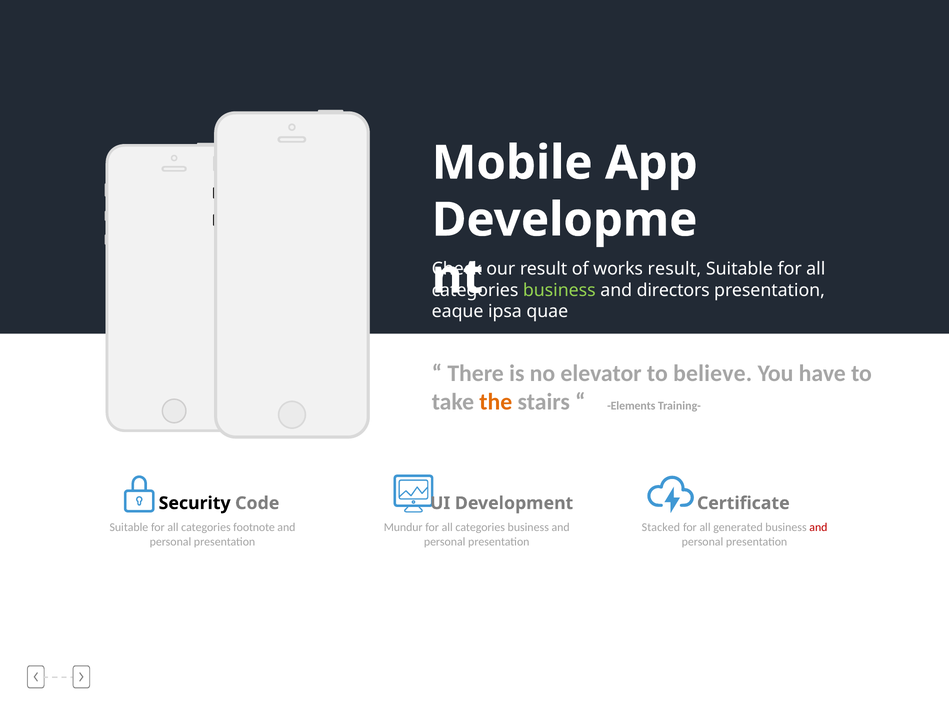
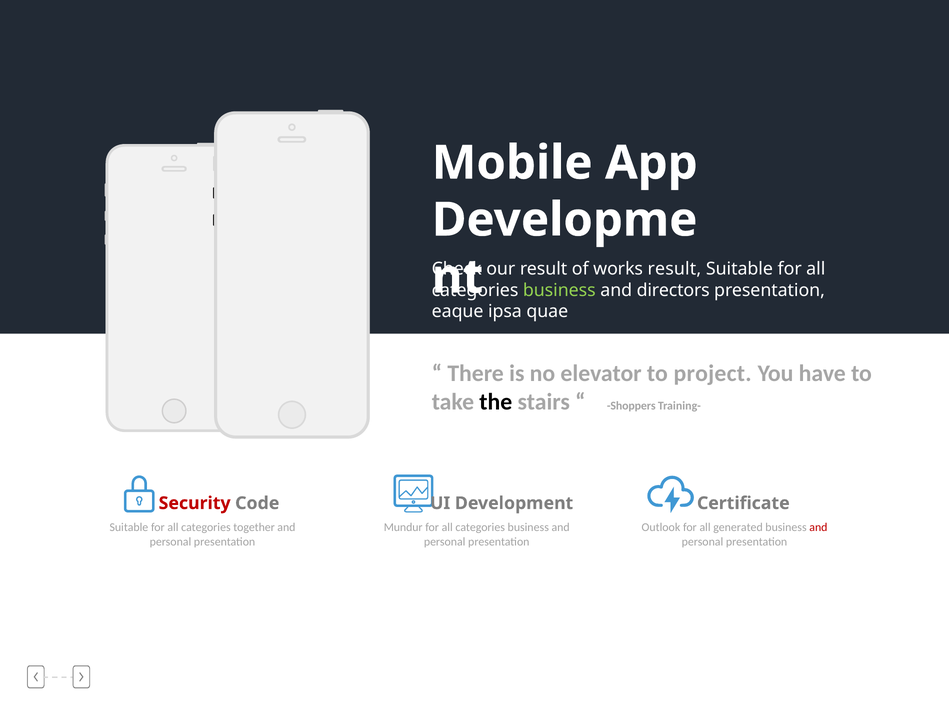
believe: believe -> project (713, 373)
the colour: orange -> black (496, 402)
Elements: Elements -> Shoppers (631, 406)
Security colour: black -> red (195, 503)
footnote: footnote -> together (254, 527)
Stacked: Stacked -> Outlook (661, 527)
